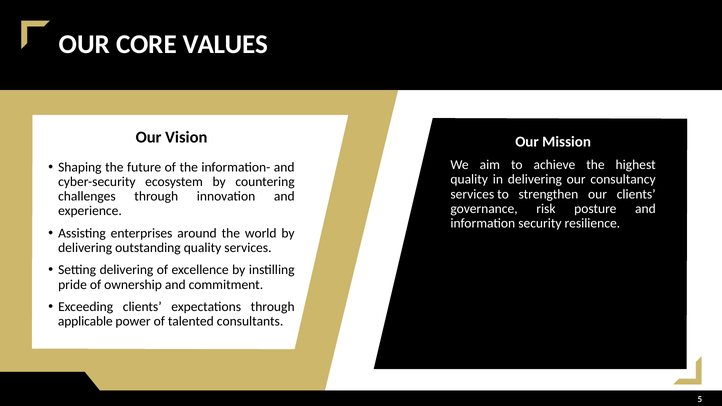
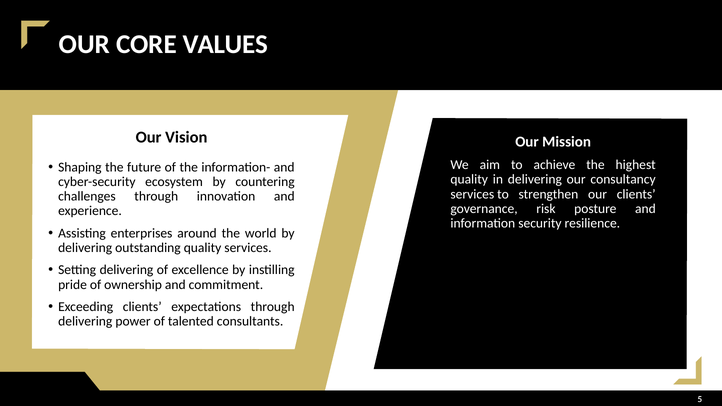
applicable: applicable -> delivering (85, 321)
